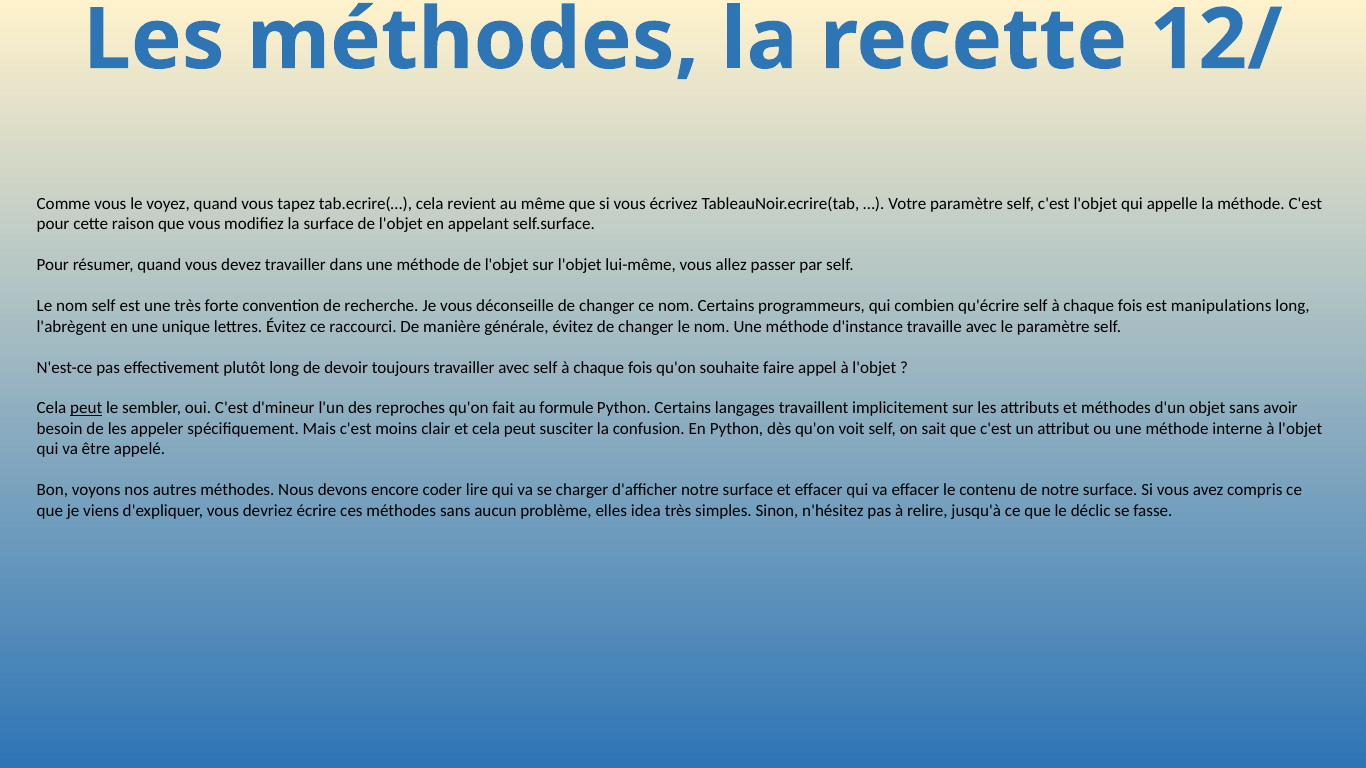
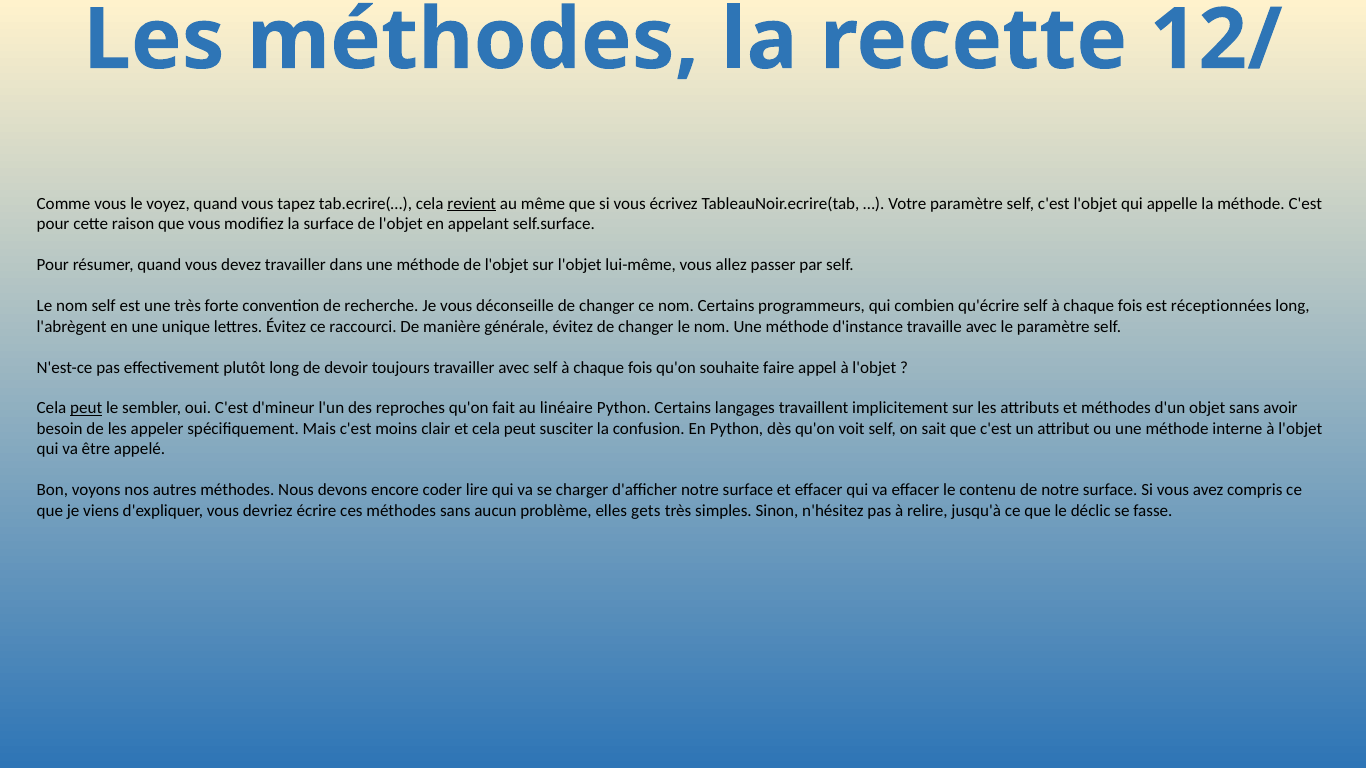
revient underline: none -> present (472, 204)
manipulations: manipulations -> réceptionnées (1221, 306)
formule: formule -> linéaire (566, 409)
idea: idea -> gets (646, 511)
